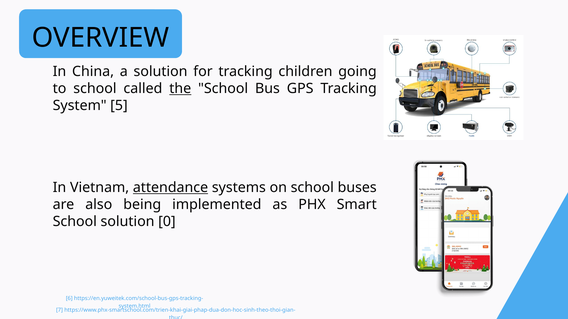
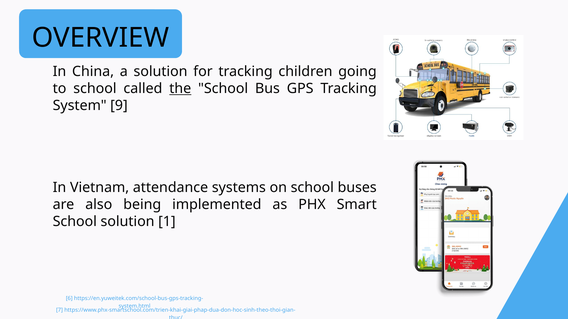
5: 5 -> 9 (119, 106)
attendance underline: present -> none (171, 188)
0: 0 -> 1 (167, 222)
